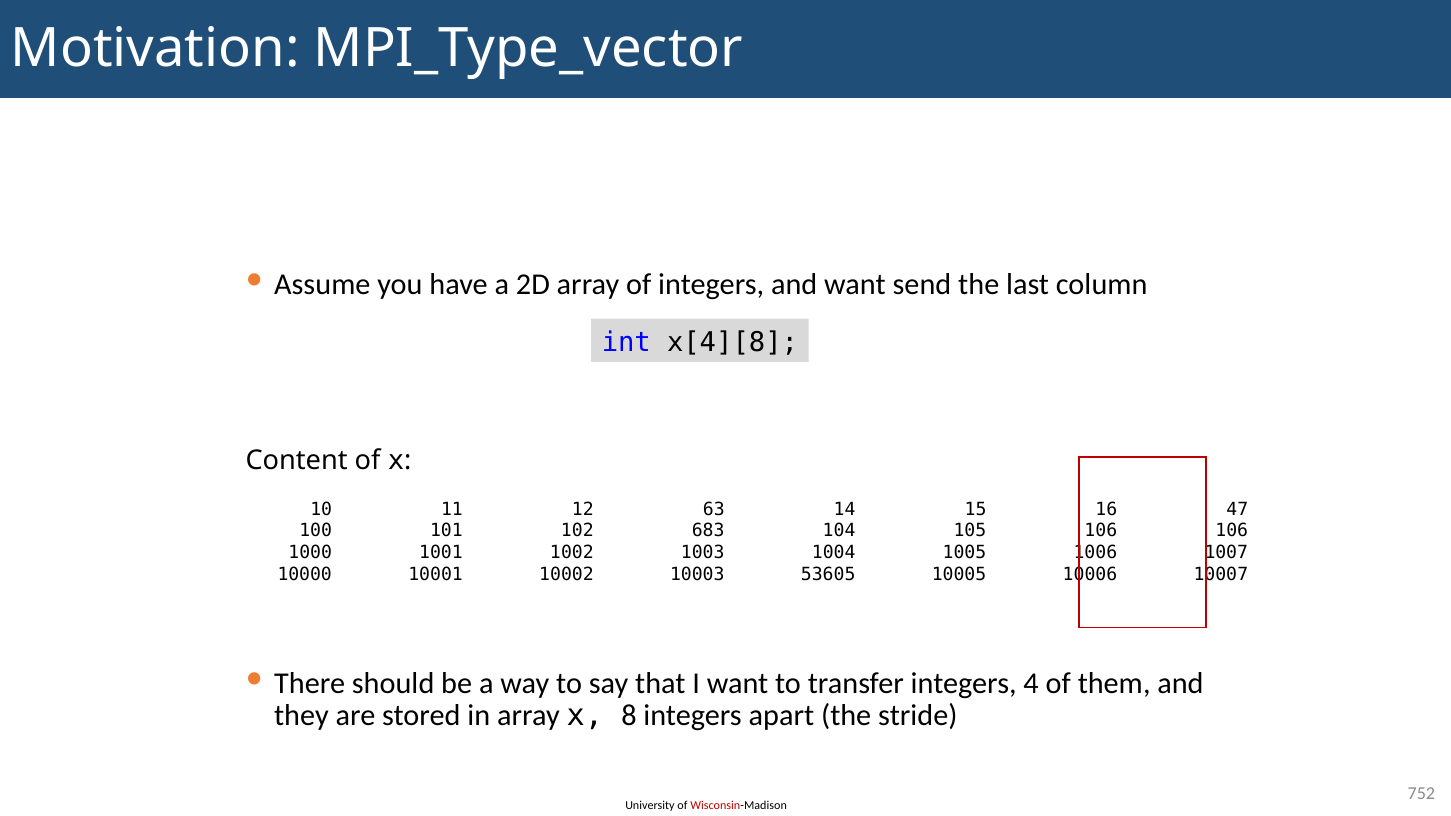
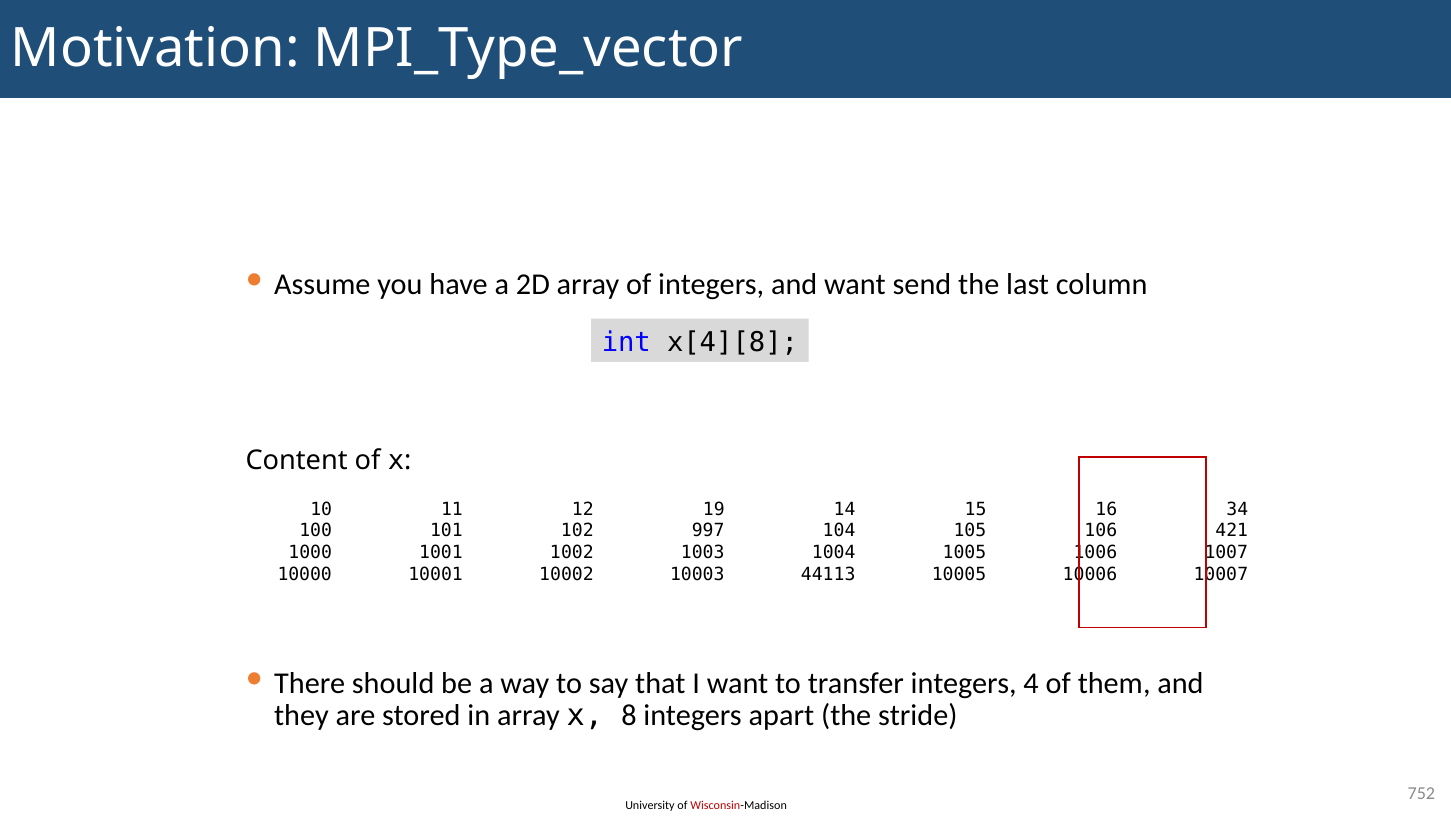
63: 63 -> 19 (714, 509)
47: 47 -> 34 (1237, 509)
683: 683 -> 997 (708, 531)
106 106: 106 -> 421 (1232, 531)
53605: 53605 -> 44113 (828, 574)
